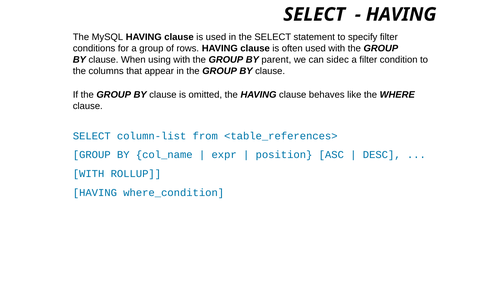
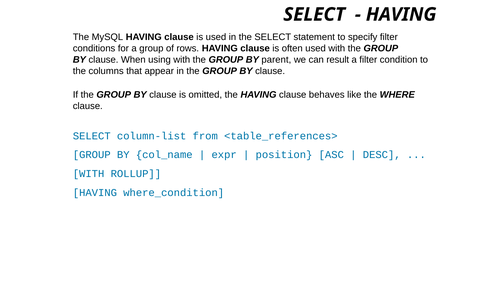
sidec: sidec -> result (338, 60)
